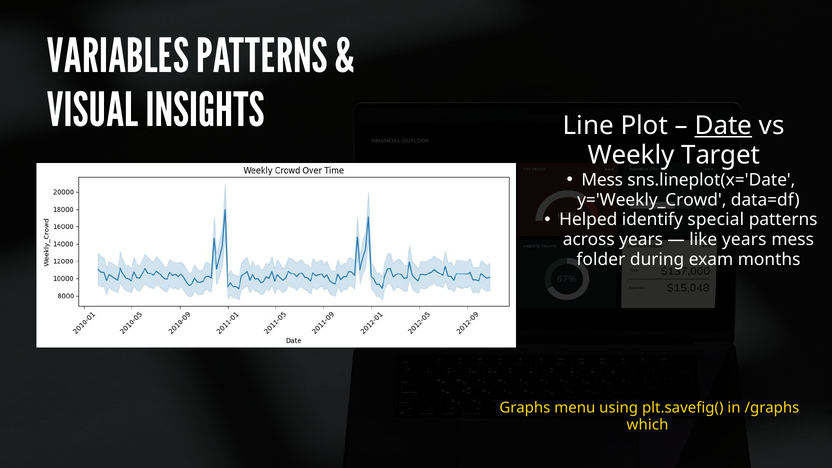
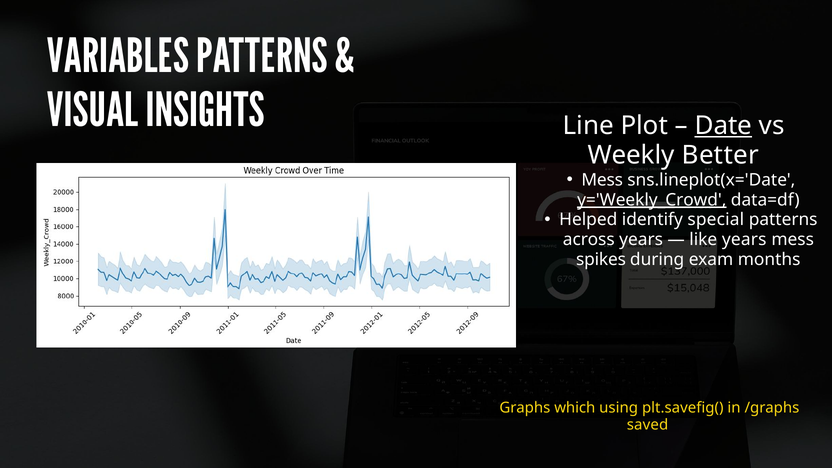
Target: Target -> Better (720, 155)
y='Weekly_Crowd underline: none -> present (652, 200)
folder: folder -> spikes (601, 260)
menu: menu -> which (575, 408)
which: which -> saved (648, 425)
